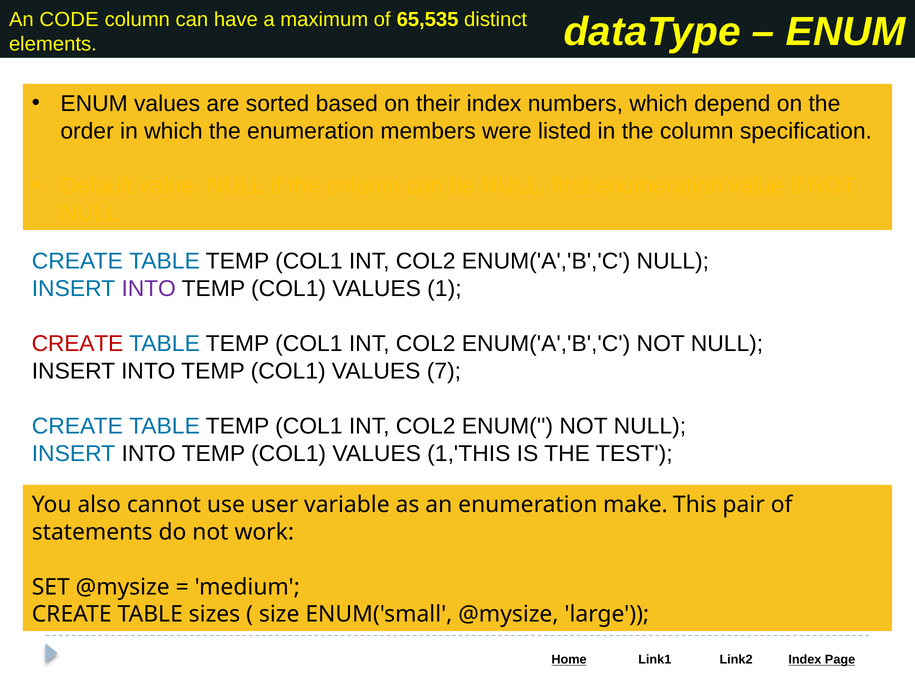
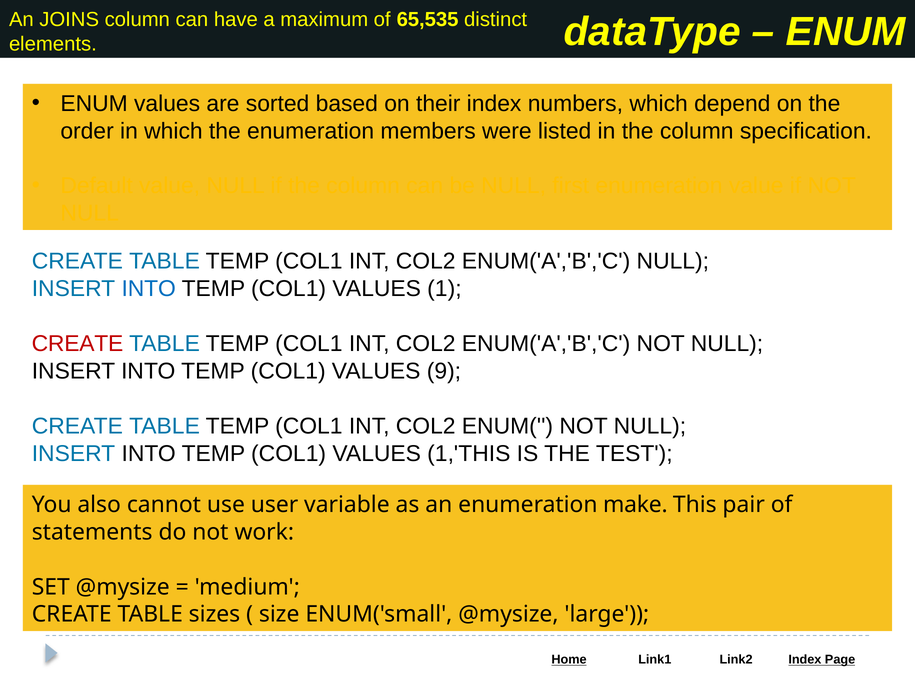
CODE: CODE -> JOINS (69, 20)
INTO colour: purple -> blue (149, 289)
7: 7 -> 9 (444, 371)
